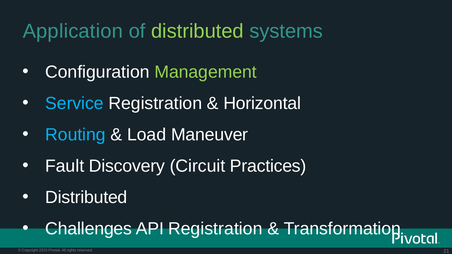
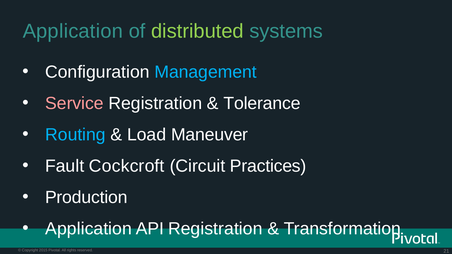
Management colour: light green -> light blue (206, 72)
Service colour: light blue -> pink (75, 104)
Horizontal: Horizontal -> Tolerance (262, 104)
Discovery: Discovery -> Cockcroft (127, 166)
Distributed: Distributed -> Production (86, 198)
Challenges: Challenges -> Application (89, 229)
